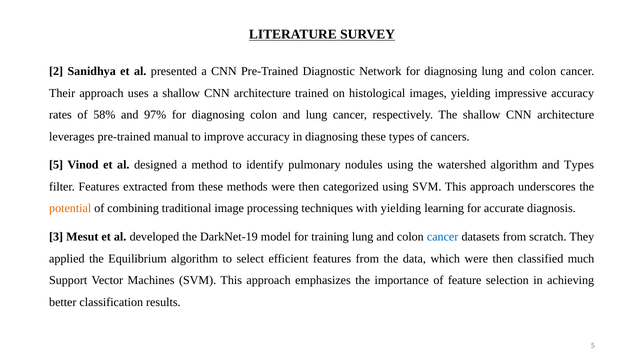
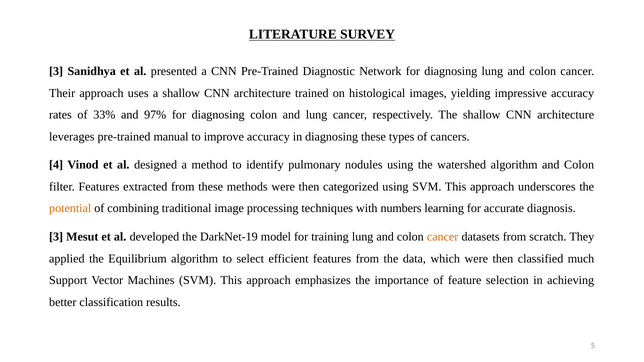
2: 2 -> 3 (56, 71)
58%: 58% -> 33% (104, 115)
5: 5 -> 4 (56, 165)
algorithm and Types: Types -> Colon (579, 165)
with yielding: yielding -> numbers (401, 209)
cancer colour: blue -> orange (443, 237)
